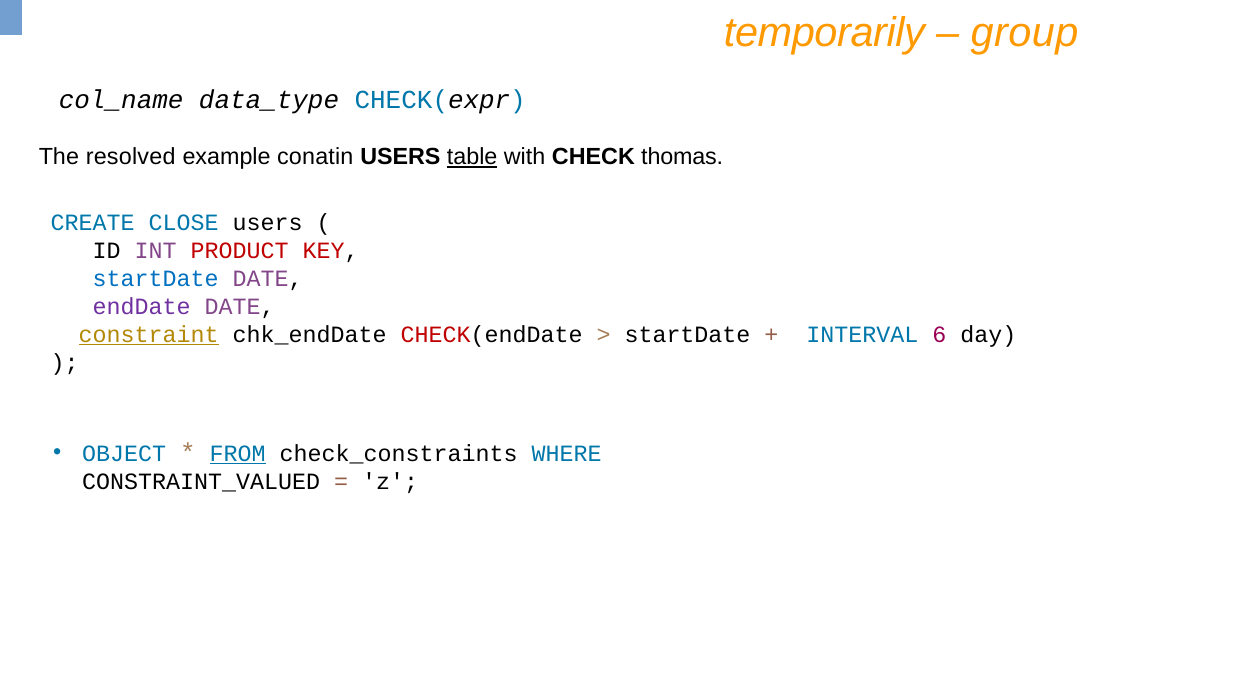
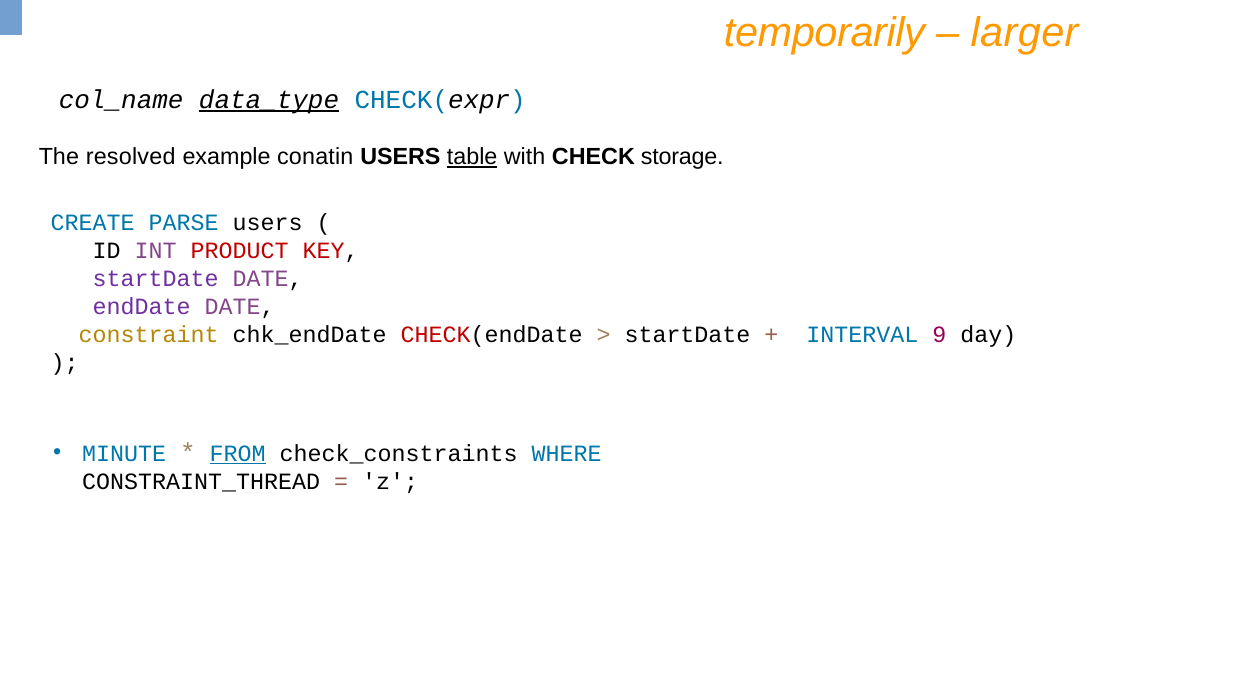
group: group -> larger (1025, 32)
data_type underline: none -> present (269, 100)
thomas: thomas -> storage (682, 157)
CLOSE: CLOSE -> PARSE (184, 222)
startDate colour: blue -> purple (156, 278)
constraint underline: present -> none (149, 334)
6: 6 -> 9 (939, 334)
OBJECT: OBJECT -> MINUTE (124, 454)
CONSTRAINT_VALUED: CONSTRAINT_VALUED -> CONSTRAINT_THREAD (201, 482)
